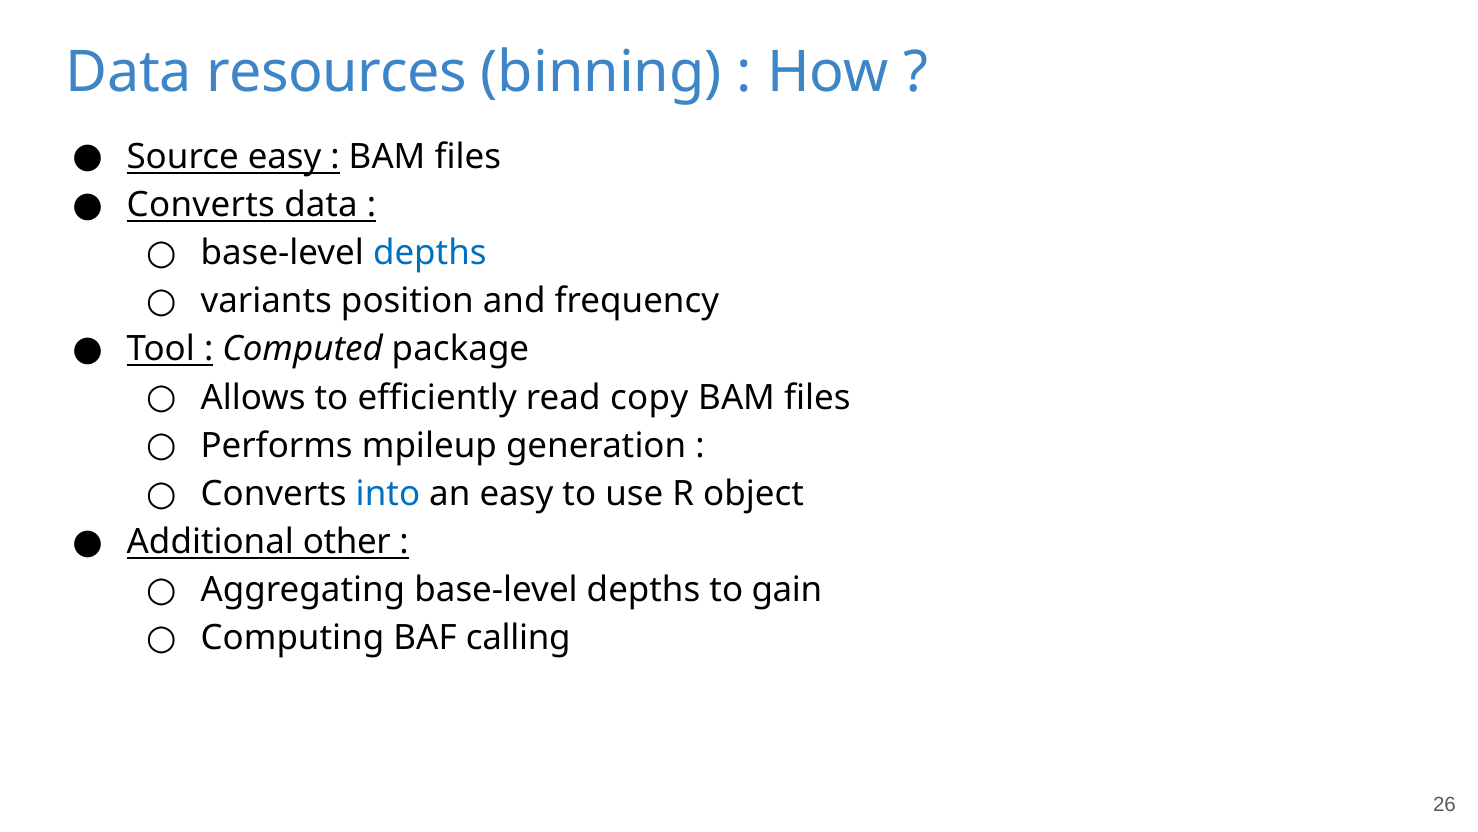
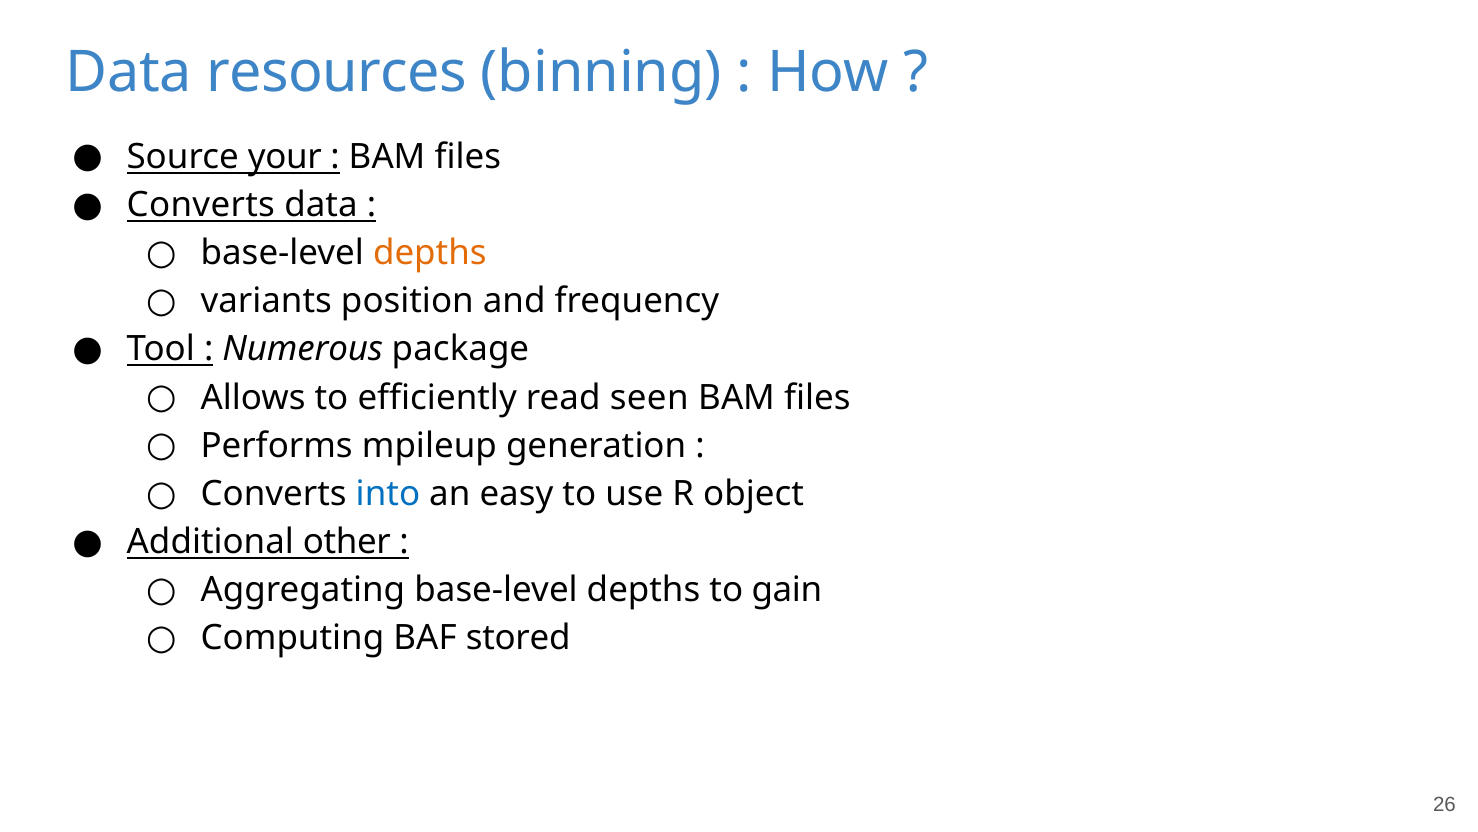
Source easy: easy -> your (285, 157)
depths colour: blue -> orange (430, 253)
Computed: Computed -> Numerous (303, 349)
copy: copy -> seen (649, 397)
calling: calling -> stored (518, 638)
